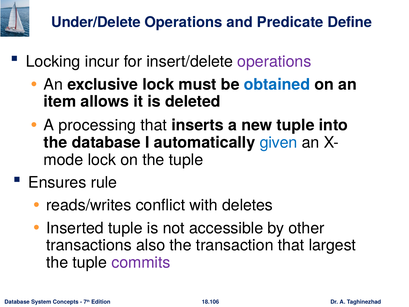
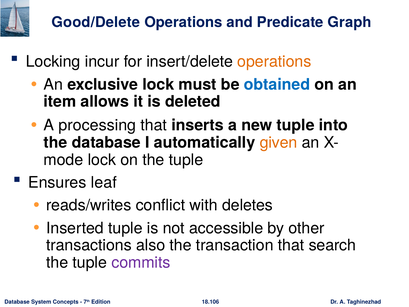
Under/Delete: Under/Delete -> Good/Delete (96, 22)
Define: Define -> Graph (350, 22)
operations colour: purple -> orange (274, 62)
given colour: blue -> orange (279, 142)
rule: rule -> leaf (104, 182)
largest: largest -> search (332, 245)
